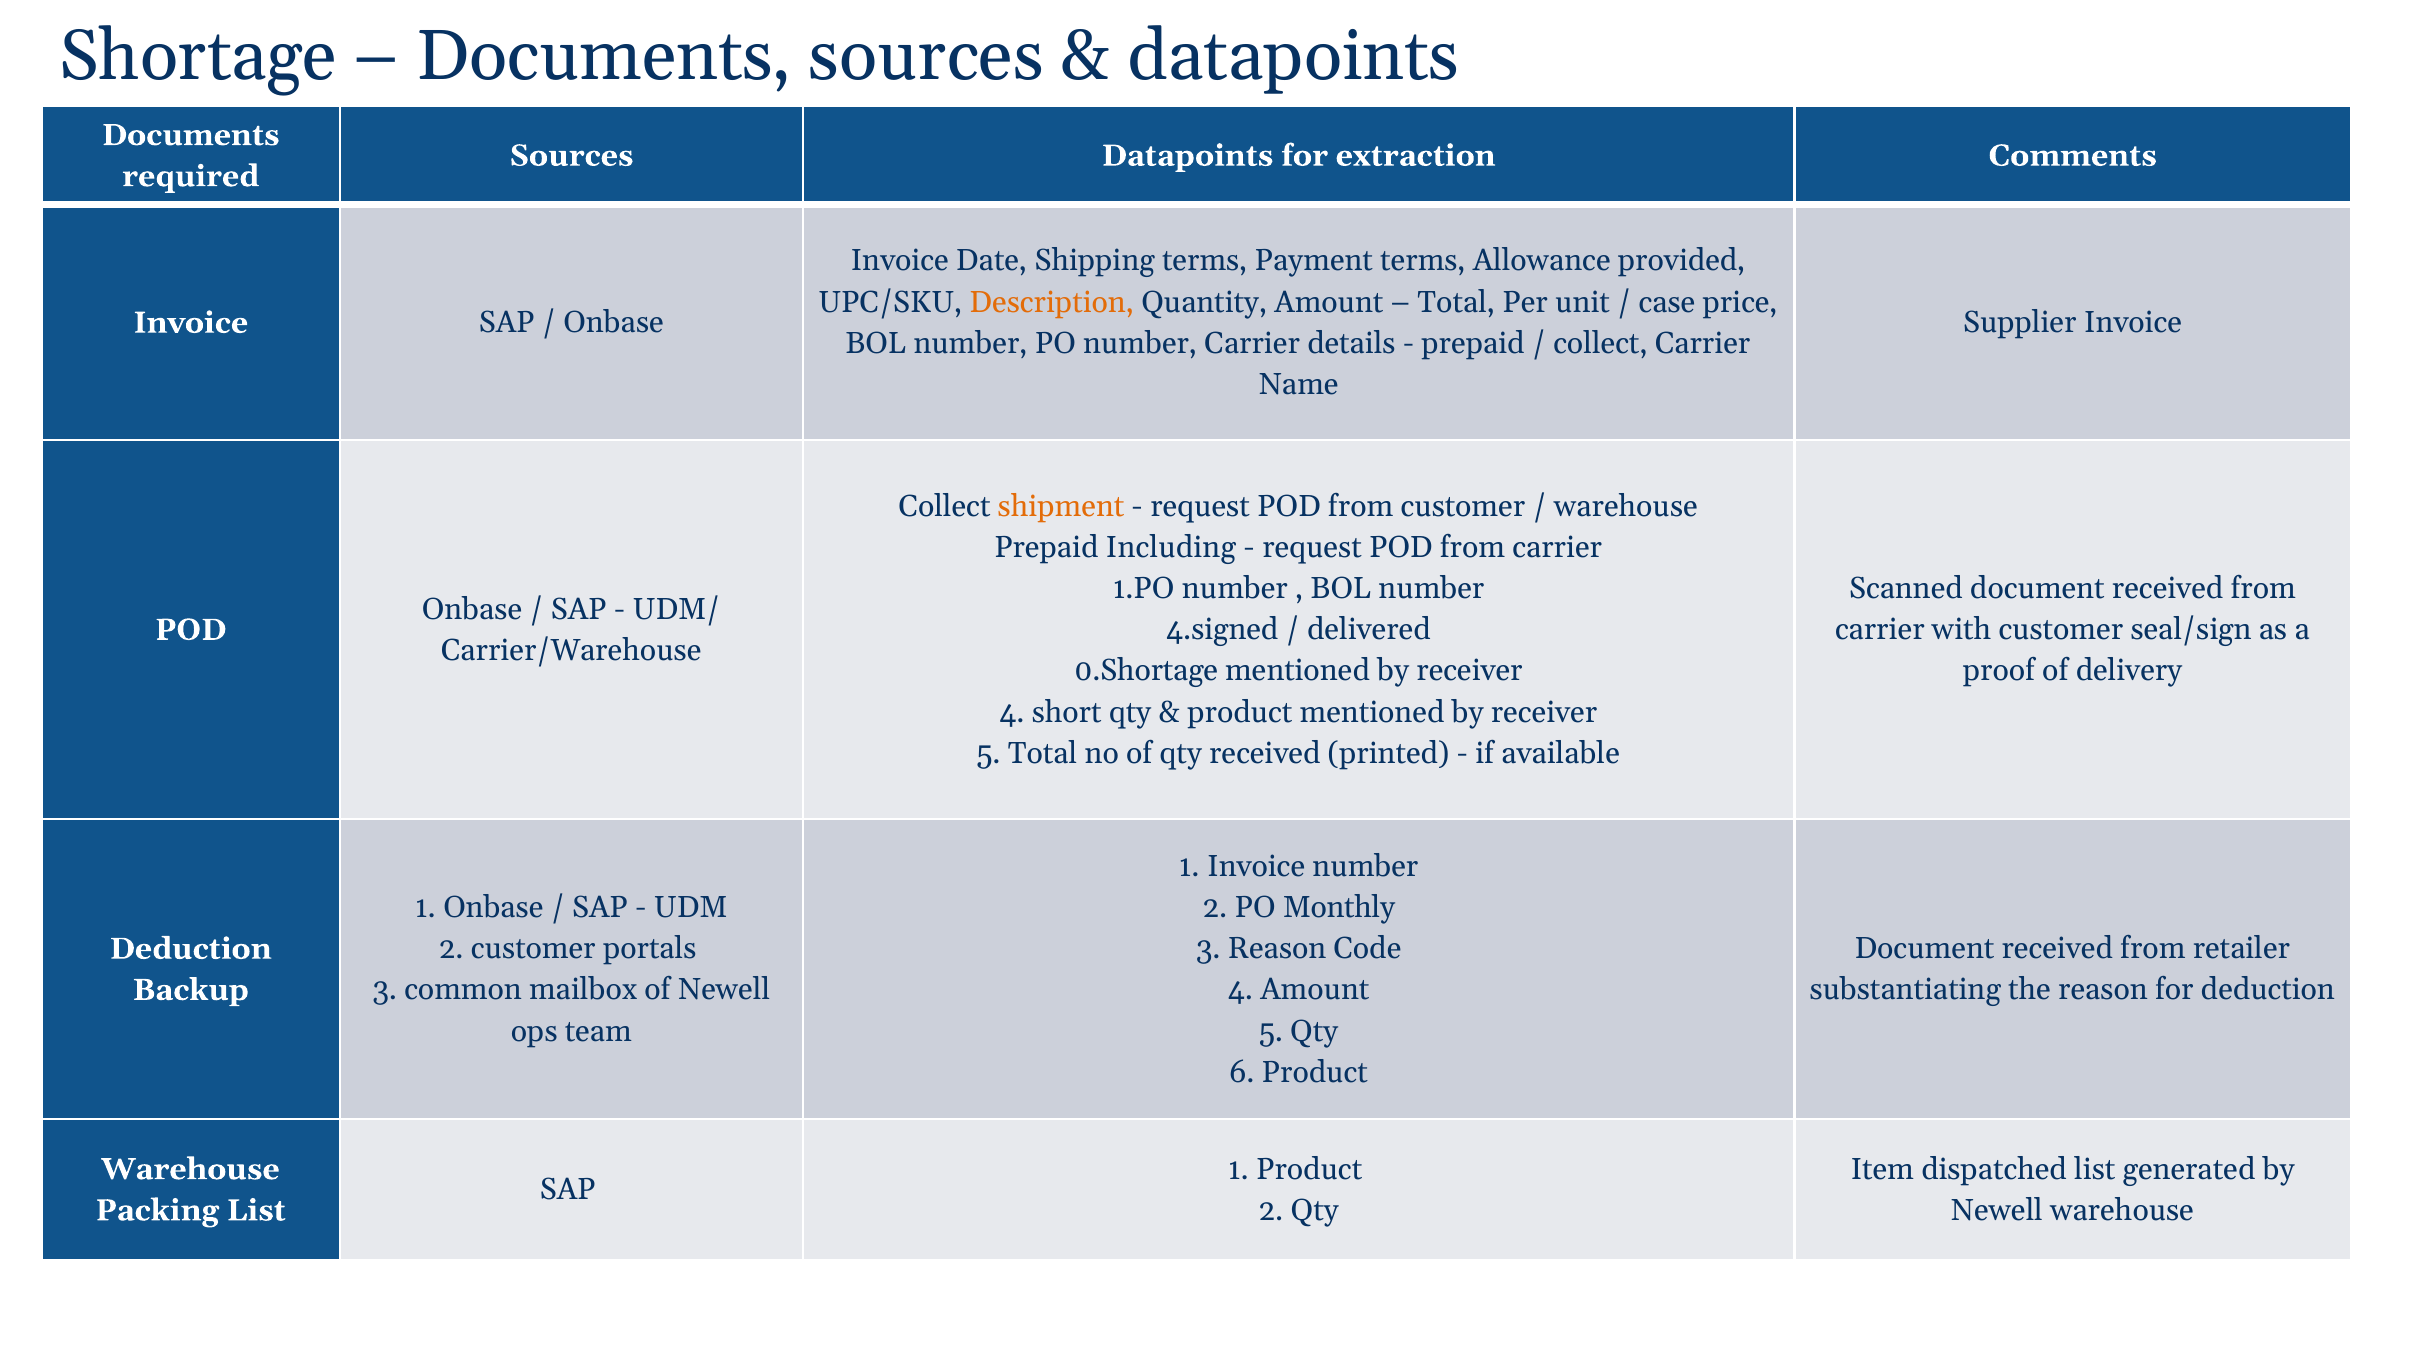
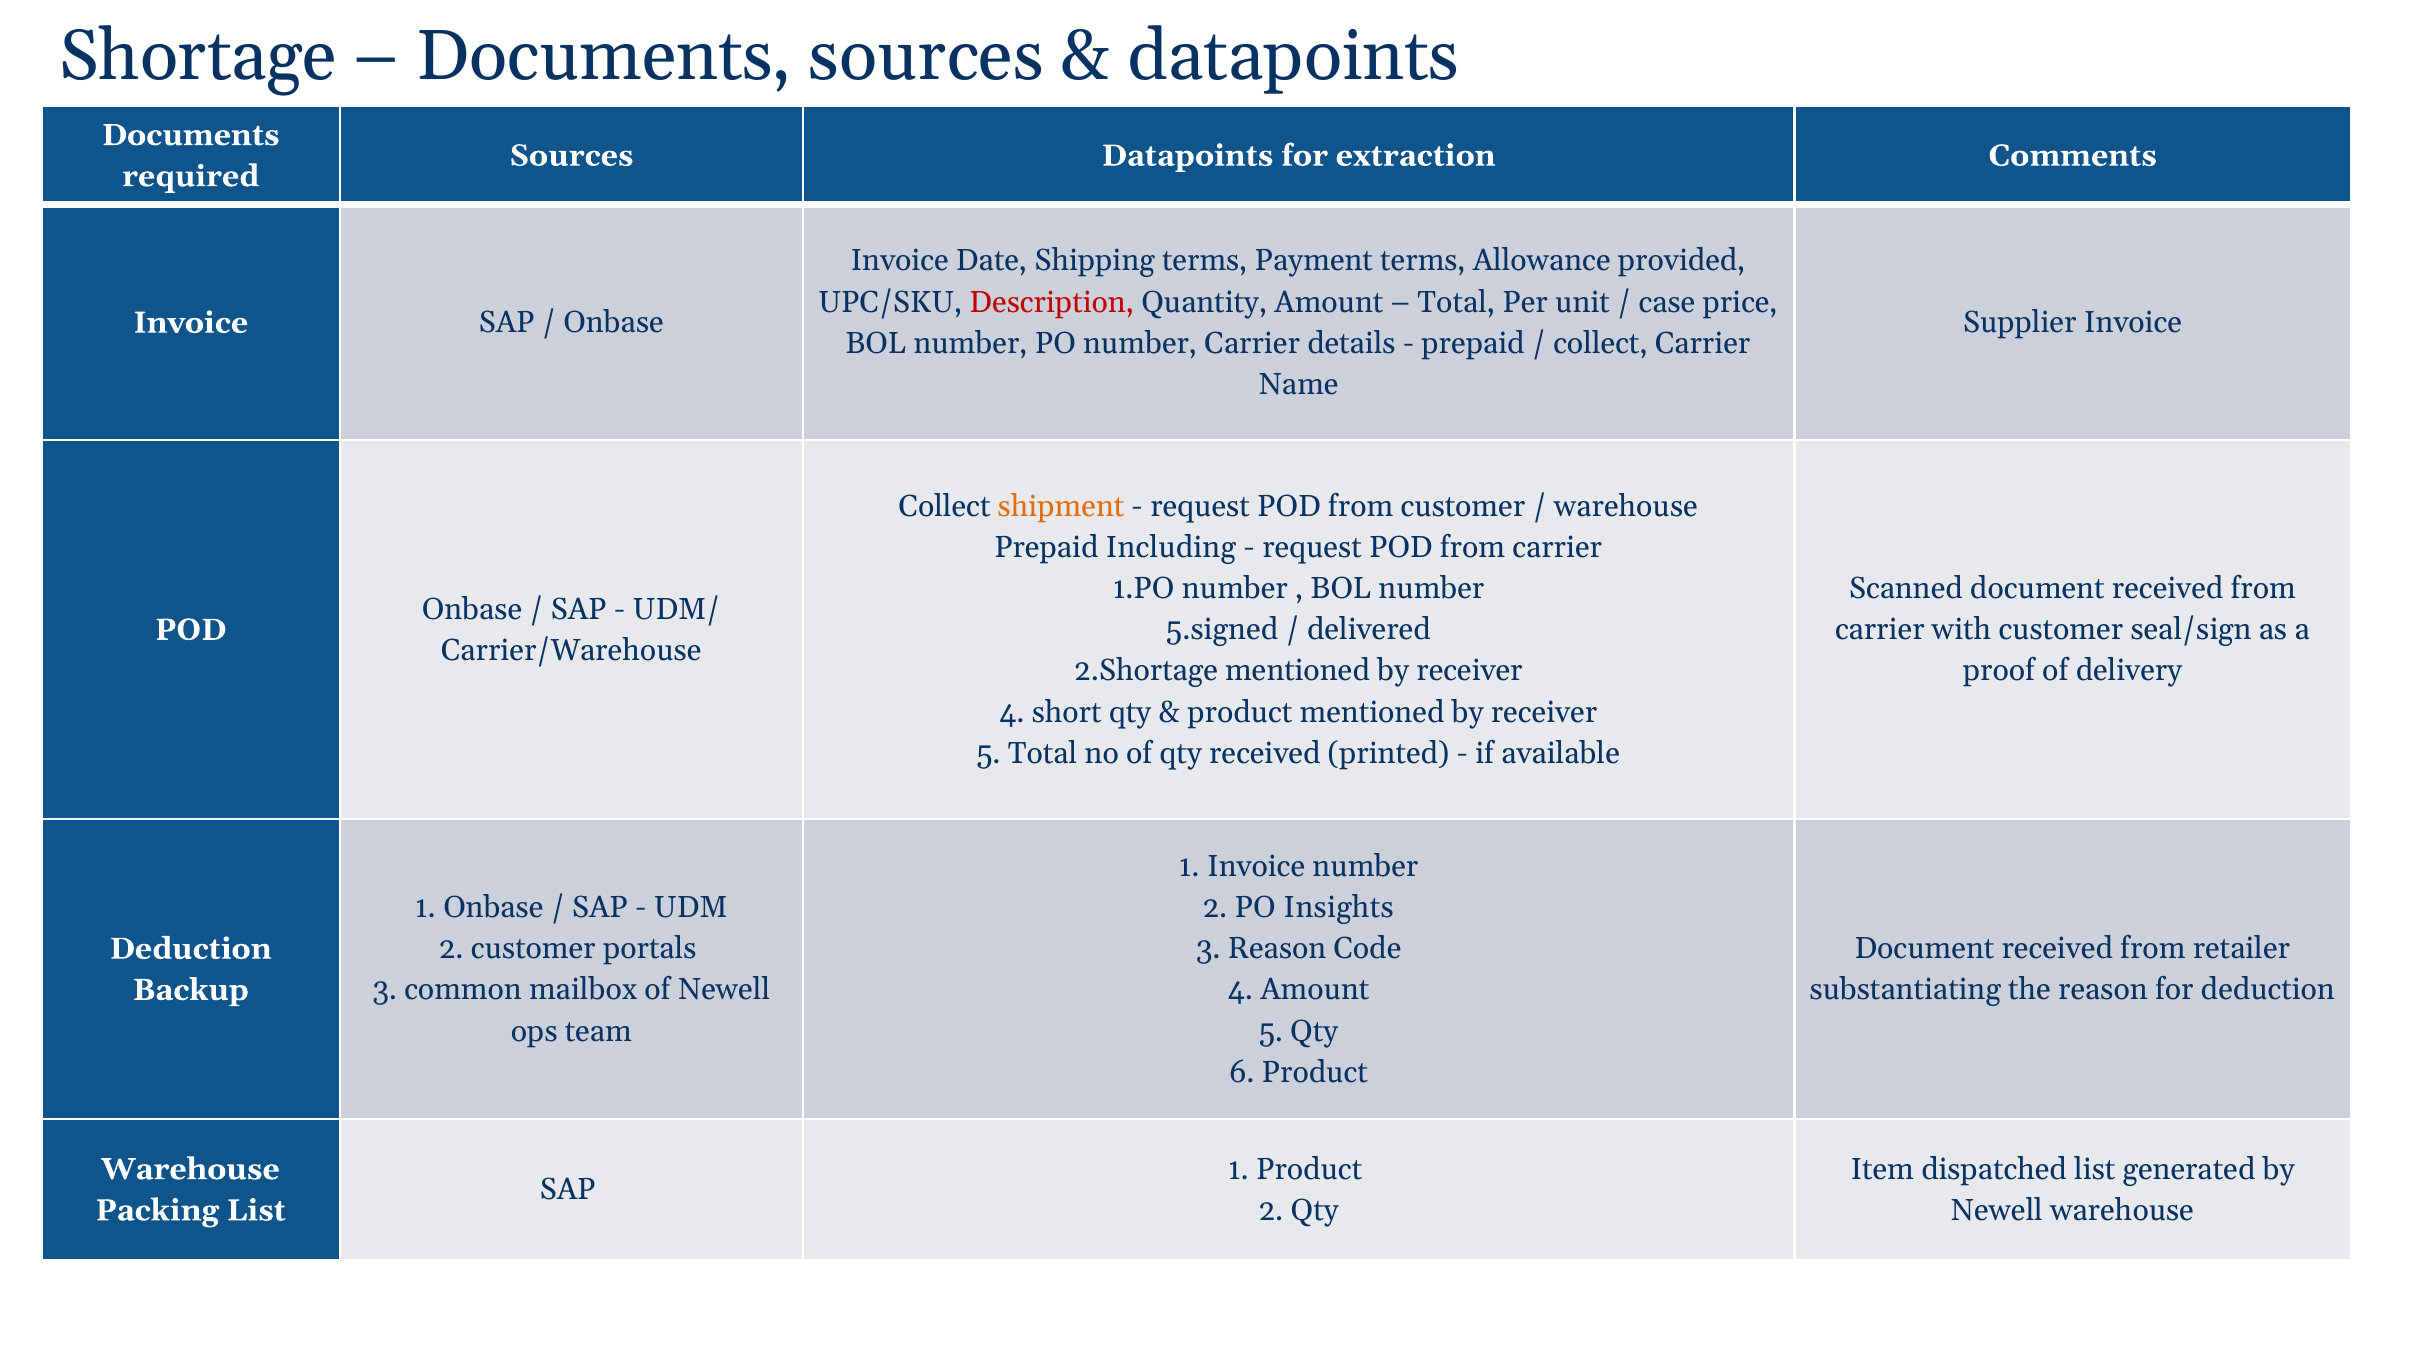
Description colour: orange -> red (1052, 302)
4.signed: 4.signed -> 5.signed (1222, 630)
0.Shortage: 0.Shortage -> 2.Shortage (1146, 671)
Monthly: Monthly -> Insights (1339, 908)
